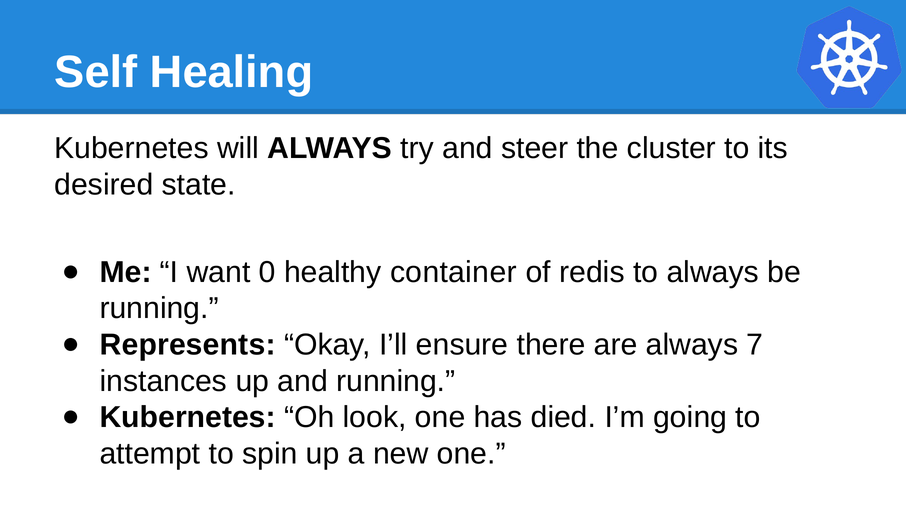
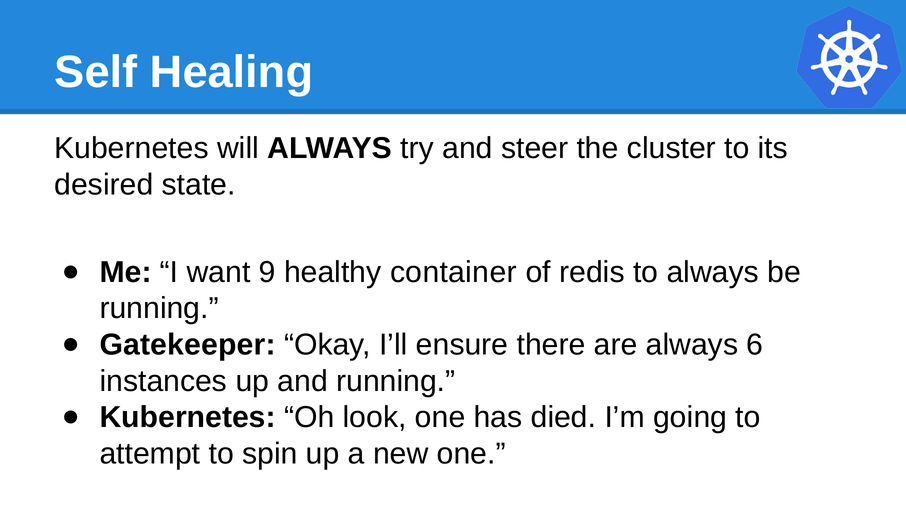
0: 0 -> 9 (267, 272)
Represents: Represents -> Gatekeeper (188, 345)
7: 7 -> 6 (755, 345)
